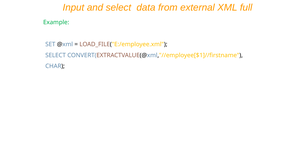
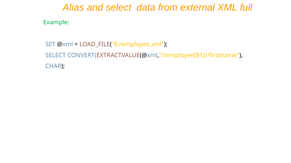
Input: Input -> Alias (73, 8)
